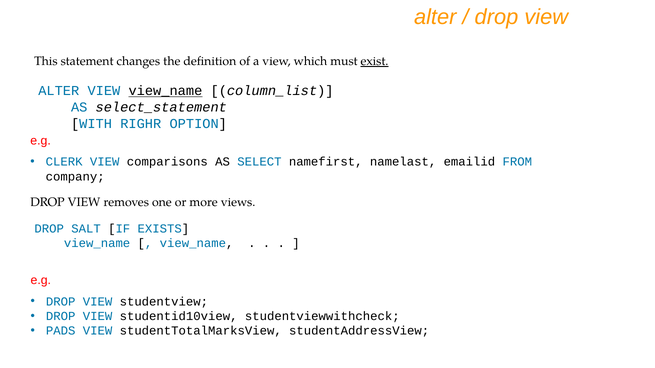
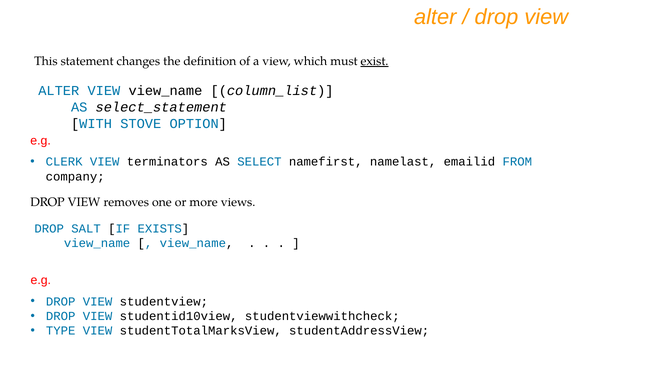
view_name underline: present -> none (165, 91)
RIGHR: RIGHR -> STOVE (141, 124)
comparisons: comparisons -> terminators (167, 162)
PADS: PADS -> TYPE (61, 331)
